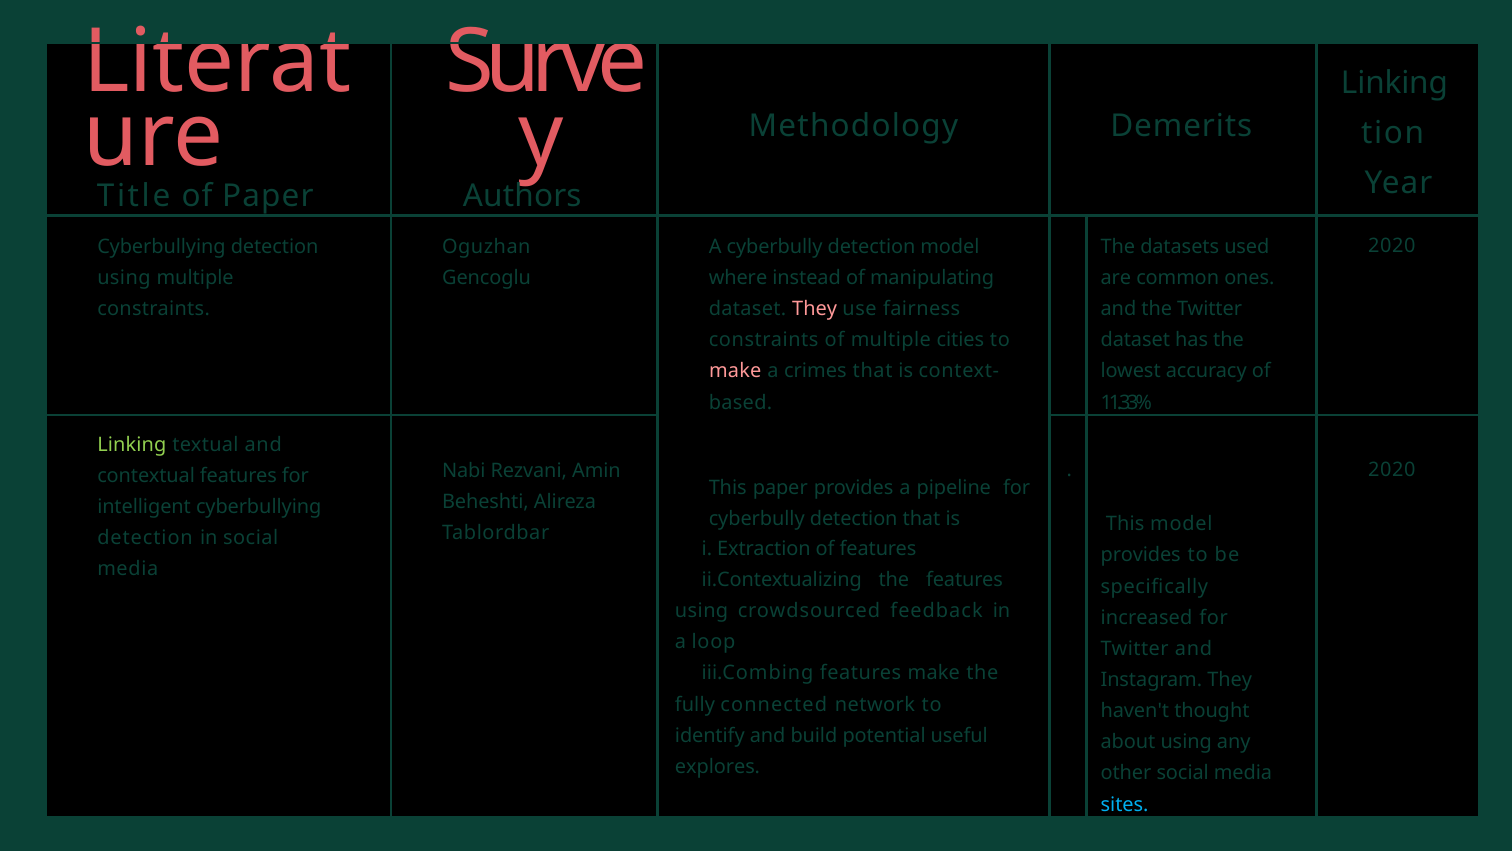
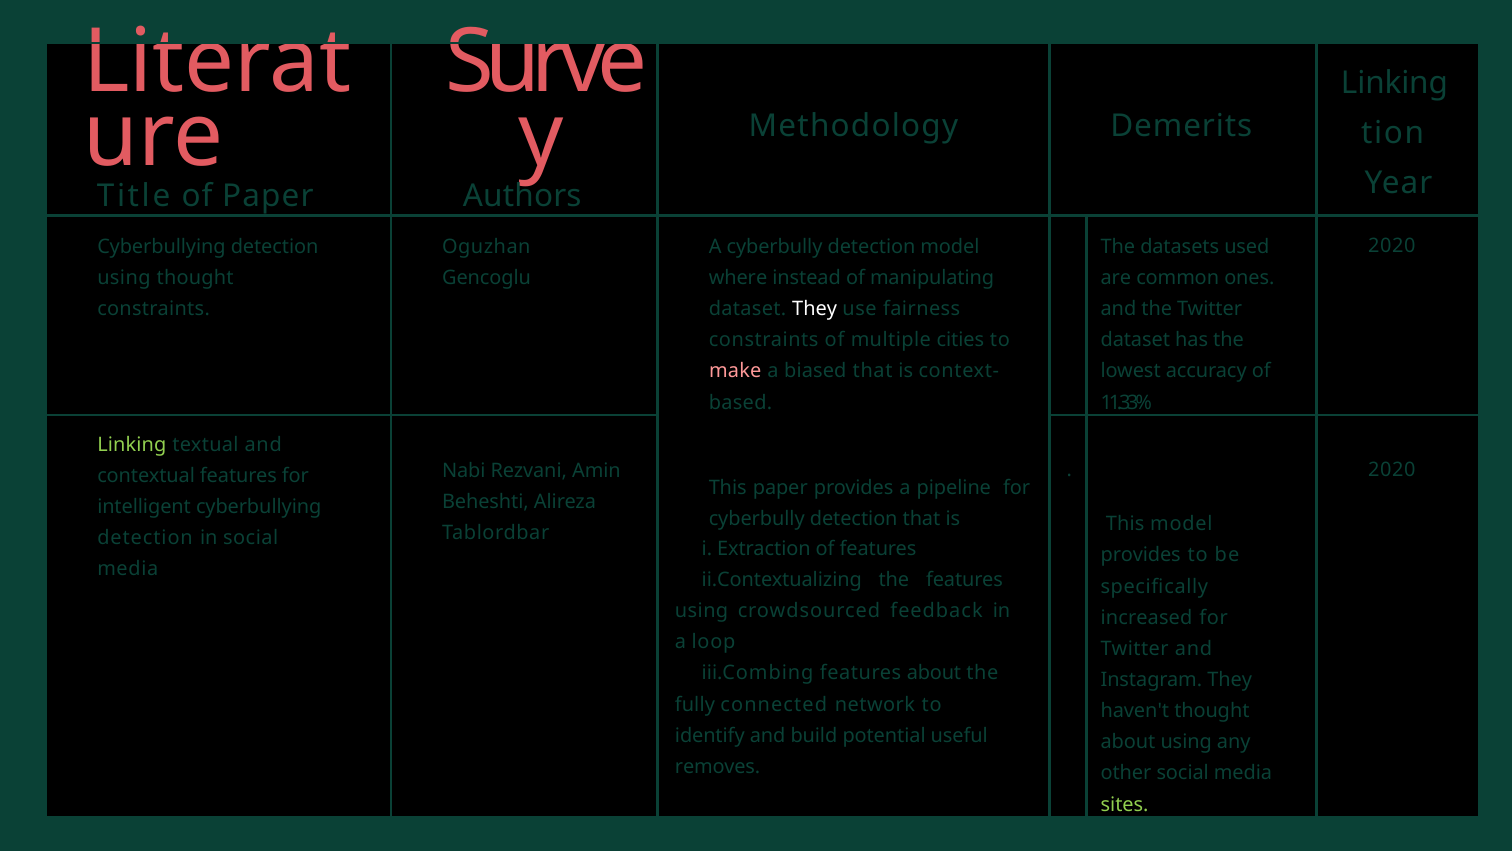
using multiple: multiple -> thought (195, 278)
They colour: pink -> white (815, 309)
crimes: crimes -> biased (815, 371)
features make: make -> about (934, 673)
explores: explores -> removes (718, 766)
sites colour: light blue -> light green (1125, 804)
